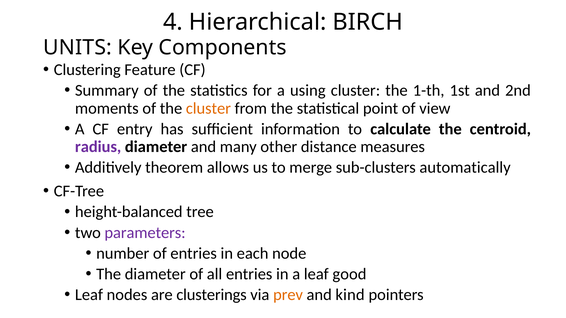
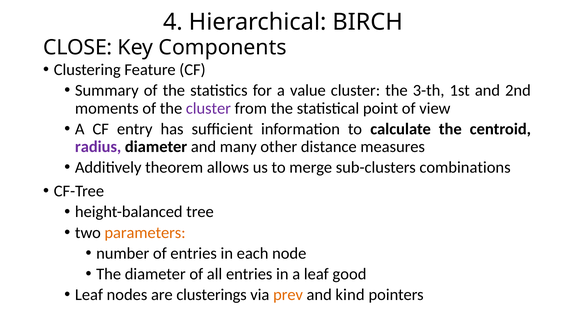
UNITS: UNITS -> CLOSE (78, 48)
using: using -> value (308, 91)
1-th: 1-th -> 3-th (429, 91)
cluster colour: orange -> purple (208, 108)
automatically: automatically -> combinations (465, 168)
parameters colour: purple -> orange (145, 233)
